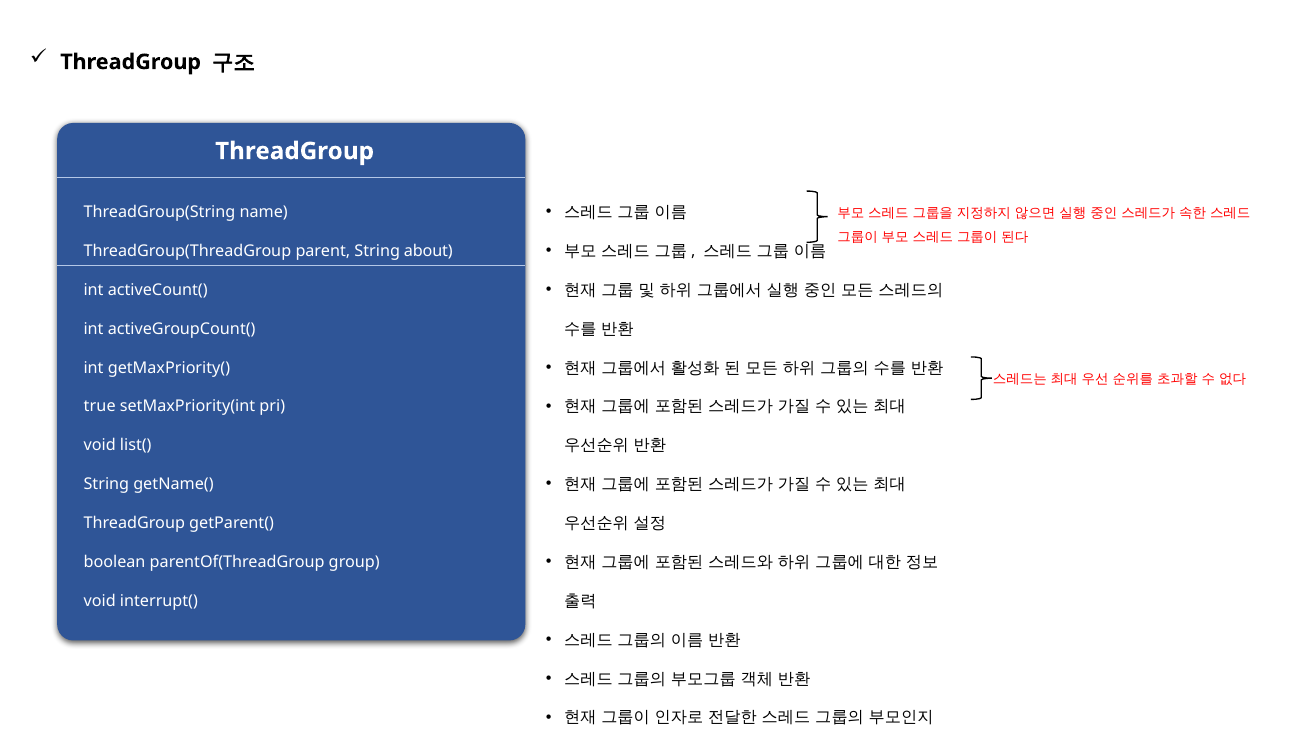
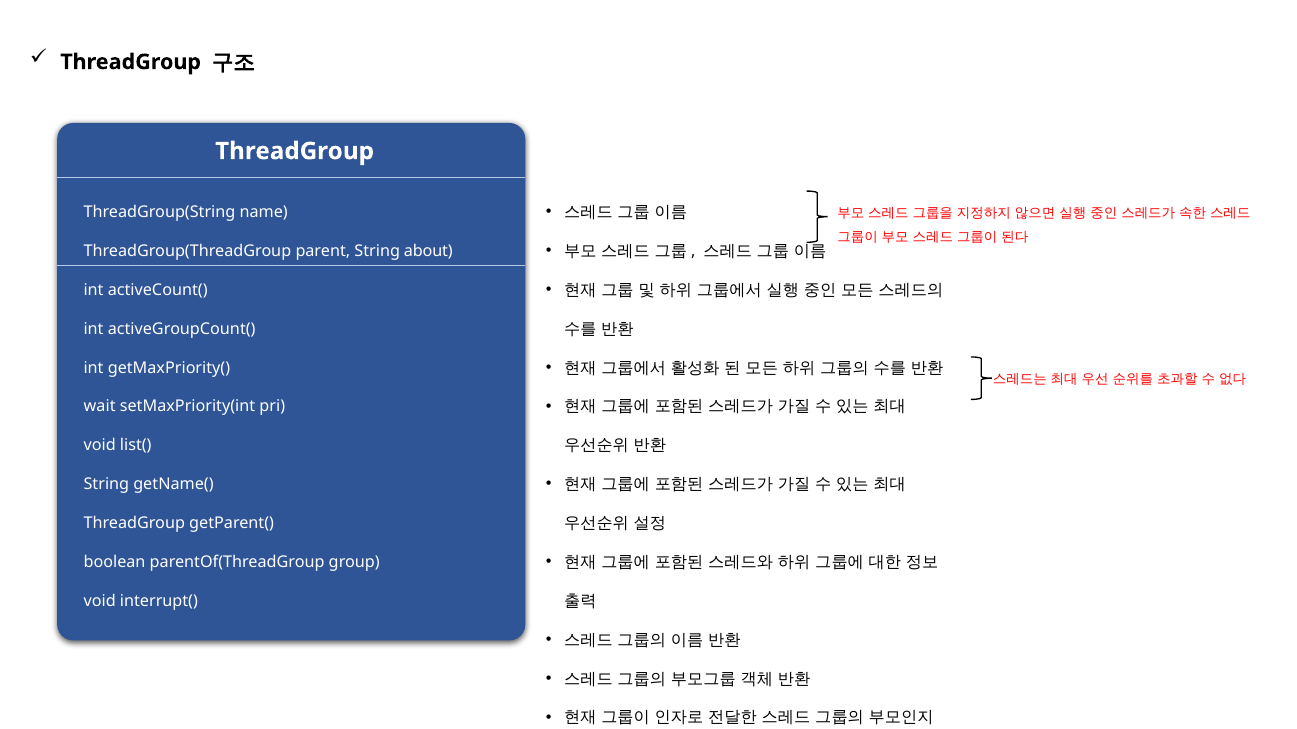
true: true -> wait (100, 407)
